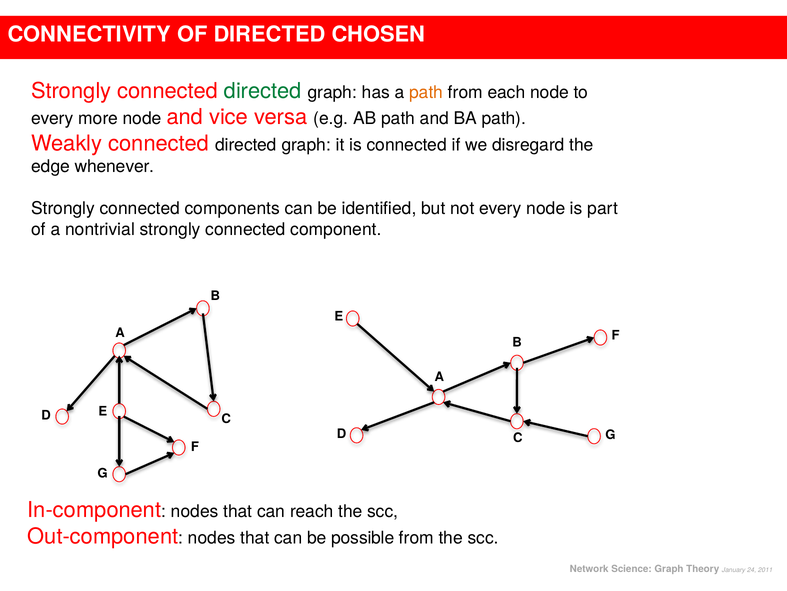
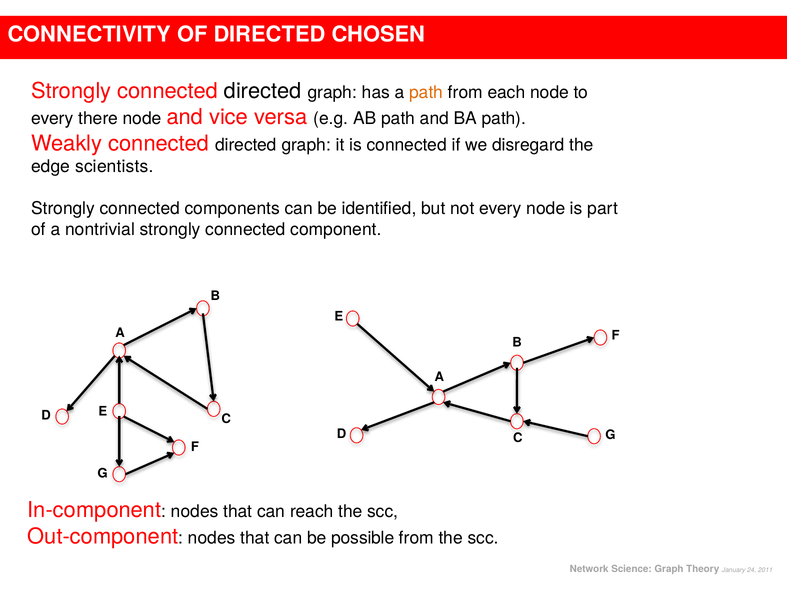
directed colour: green -> black (263, 91)
more: more -> there (98, 118)
whenever: whenever -> scientists (114, 166)
